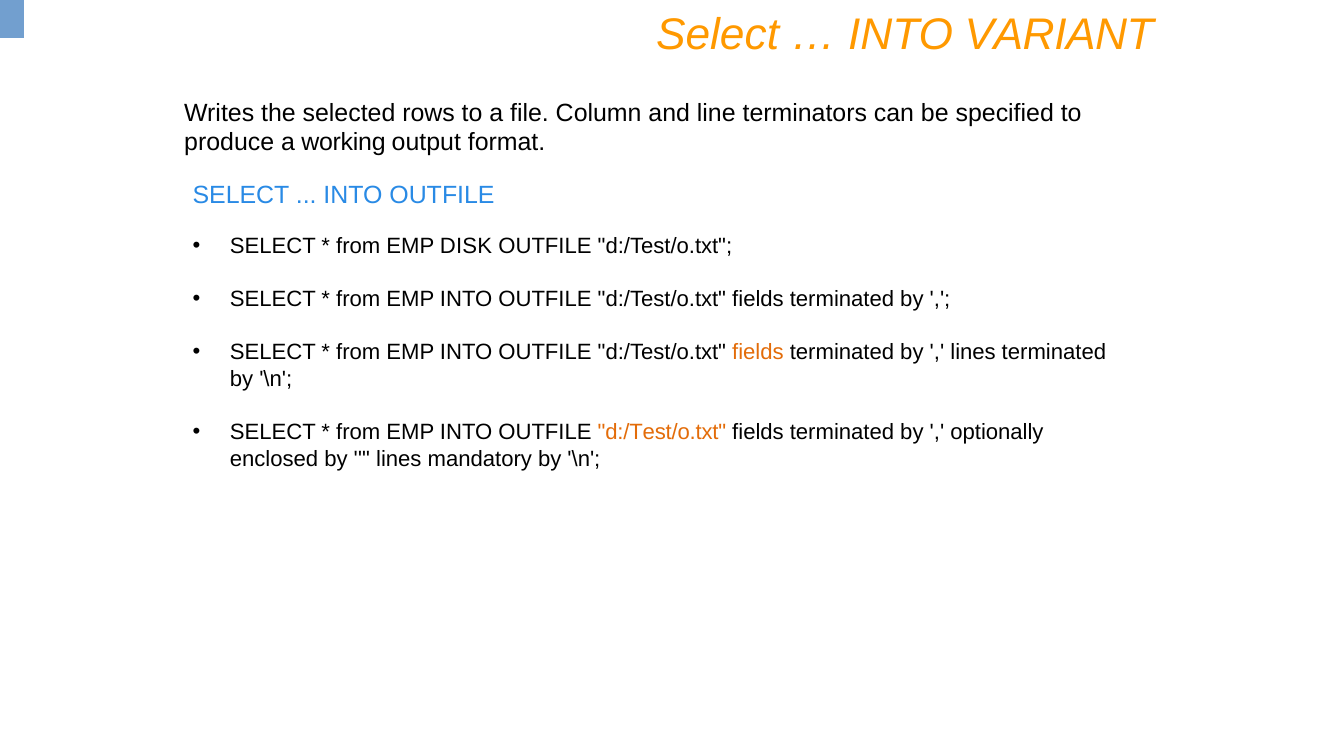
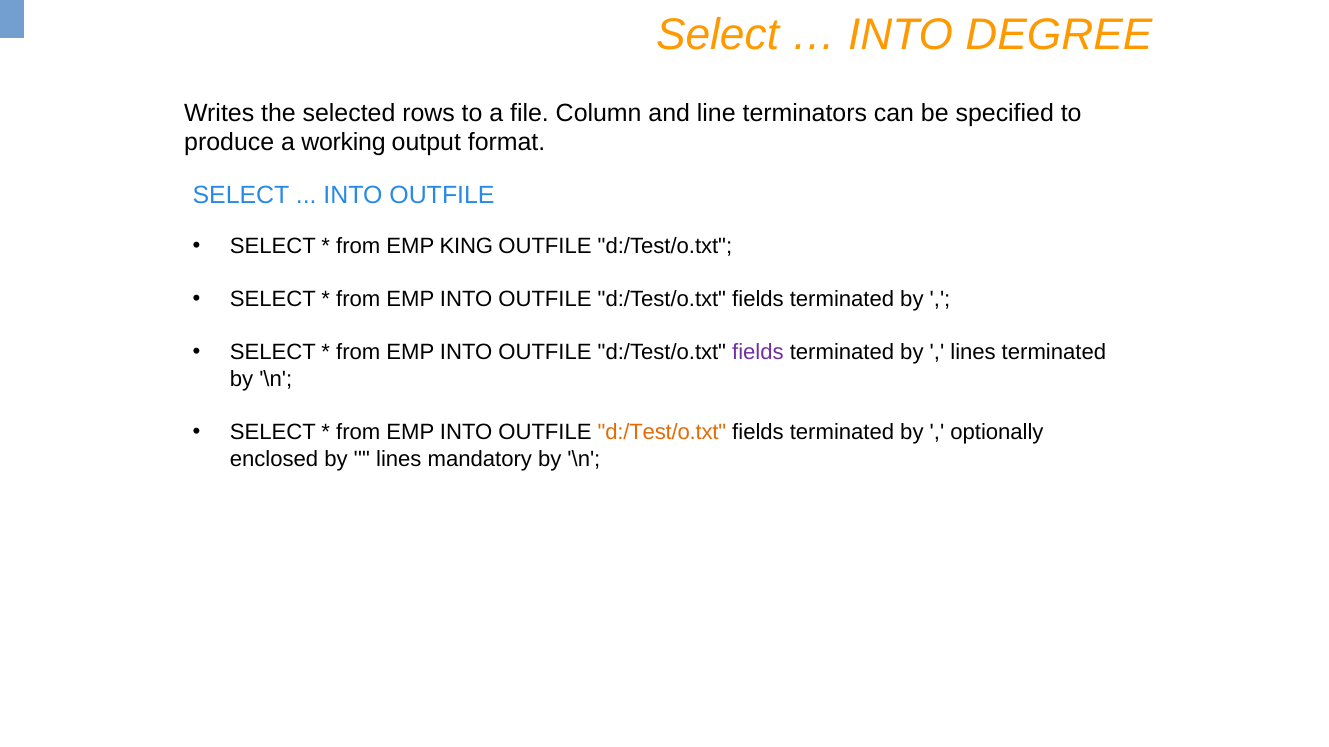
VARIANT: VARIANT -> DEGREE (1059, 35)
DISK: DISK -> KING (466, 247)
fields colour: orange -> purple (758, 353)
